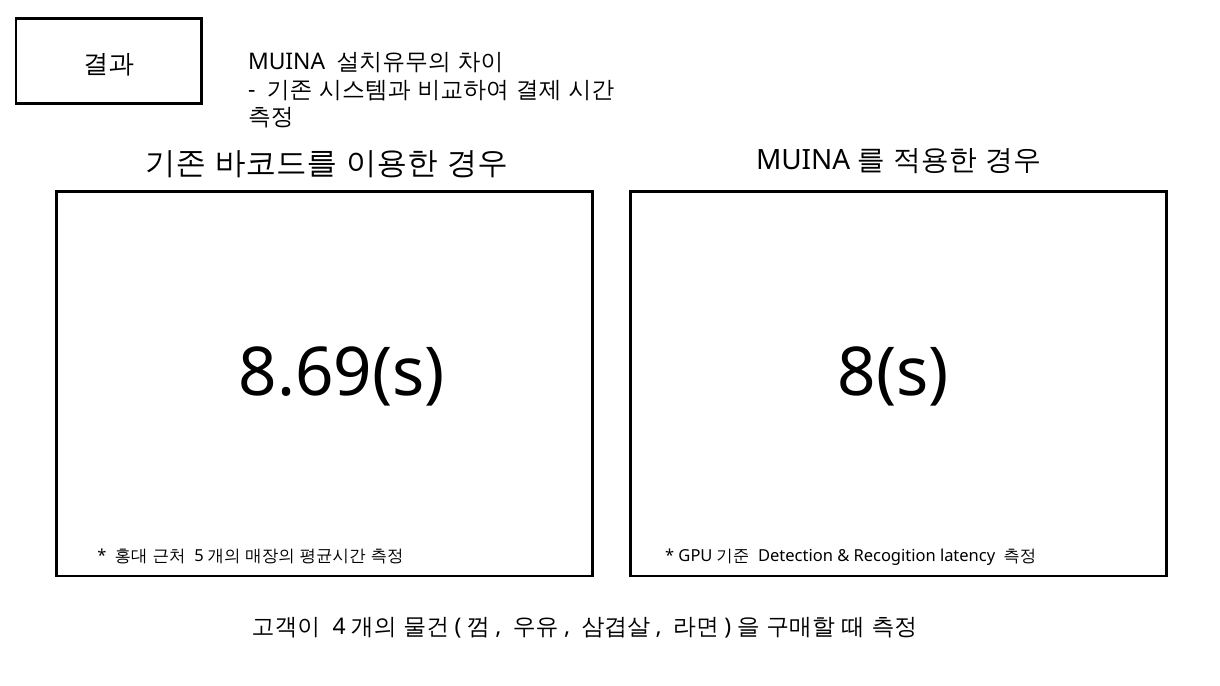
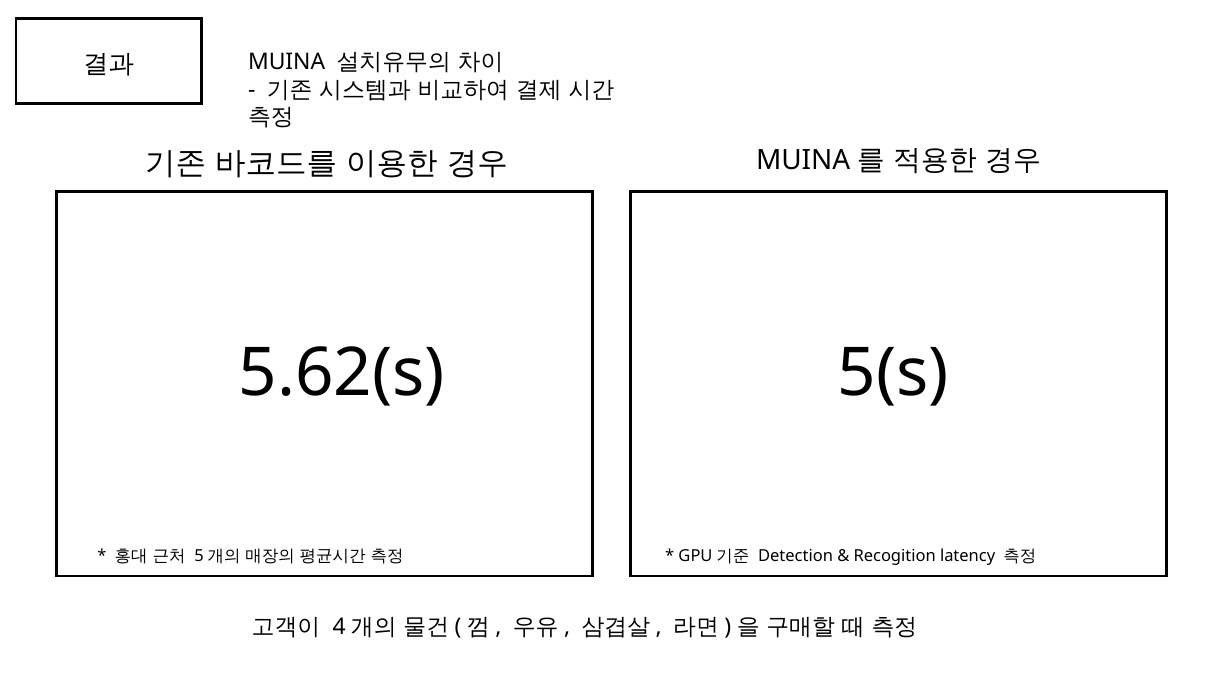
8.69(s: 8.69(s -> 5.62(s (342, 374)
8(s: 8(s -> 5(s (893, 374)
